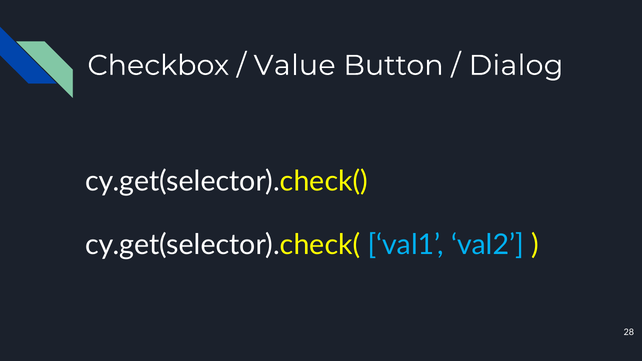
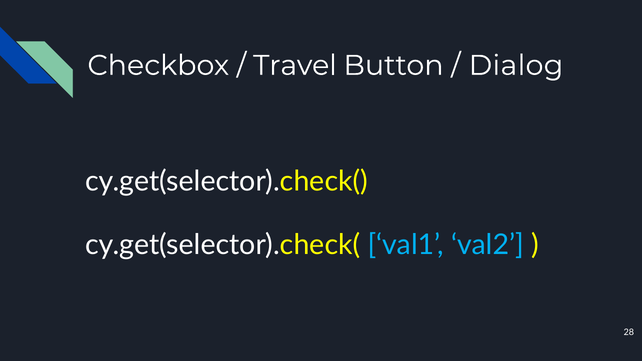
Value: Value -> Travel (295, 65)
